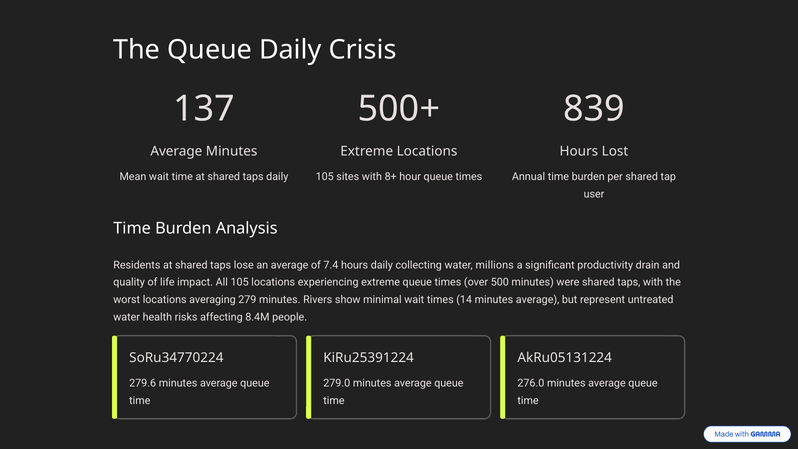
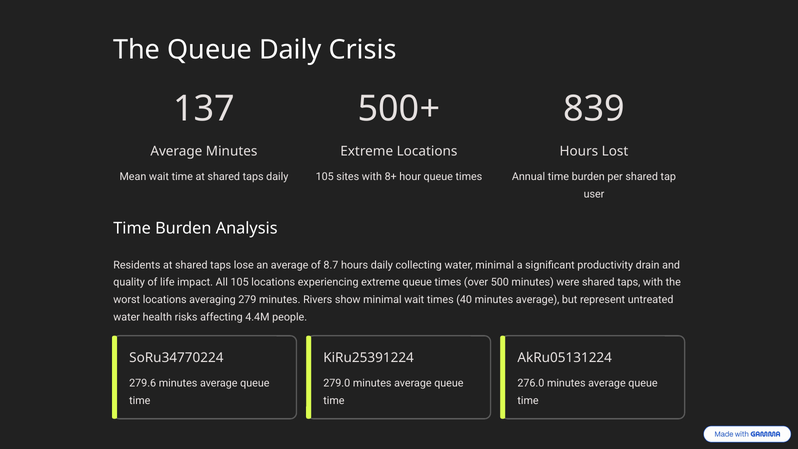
7.4: 7.4 -> 8.7 (331, 265)
water millions: millions -> minimal (495, 265)
14: 14 -> 40 (464, 300)
8.4M: 8.4M -> 4.4M (257, 317)
